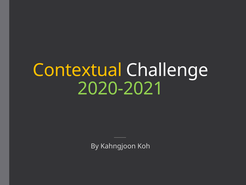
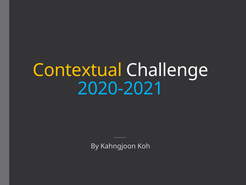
2020-2021 colour: light green -> light blue (121, 88)
